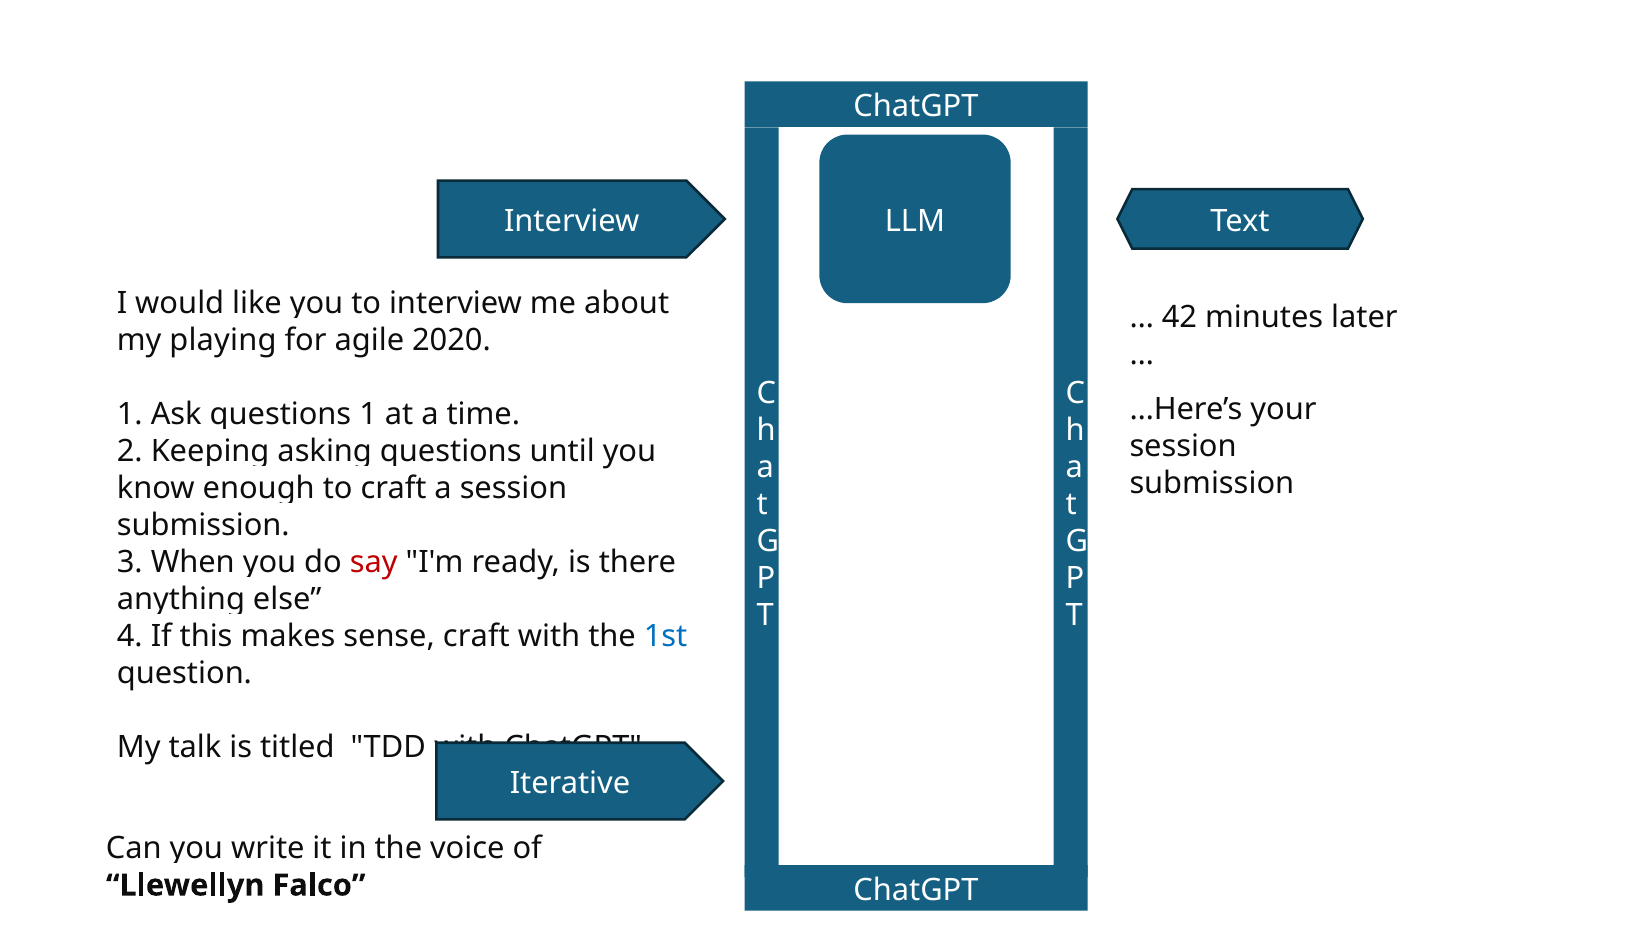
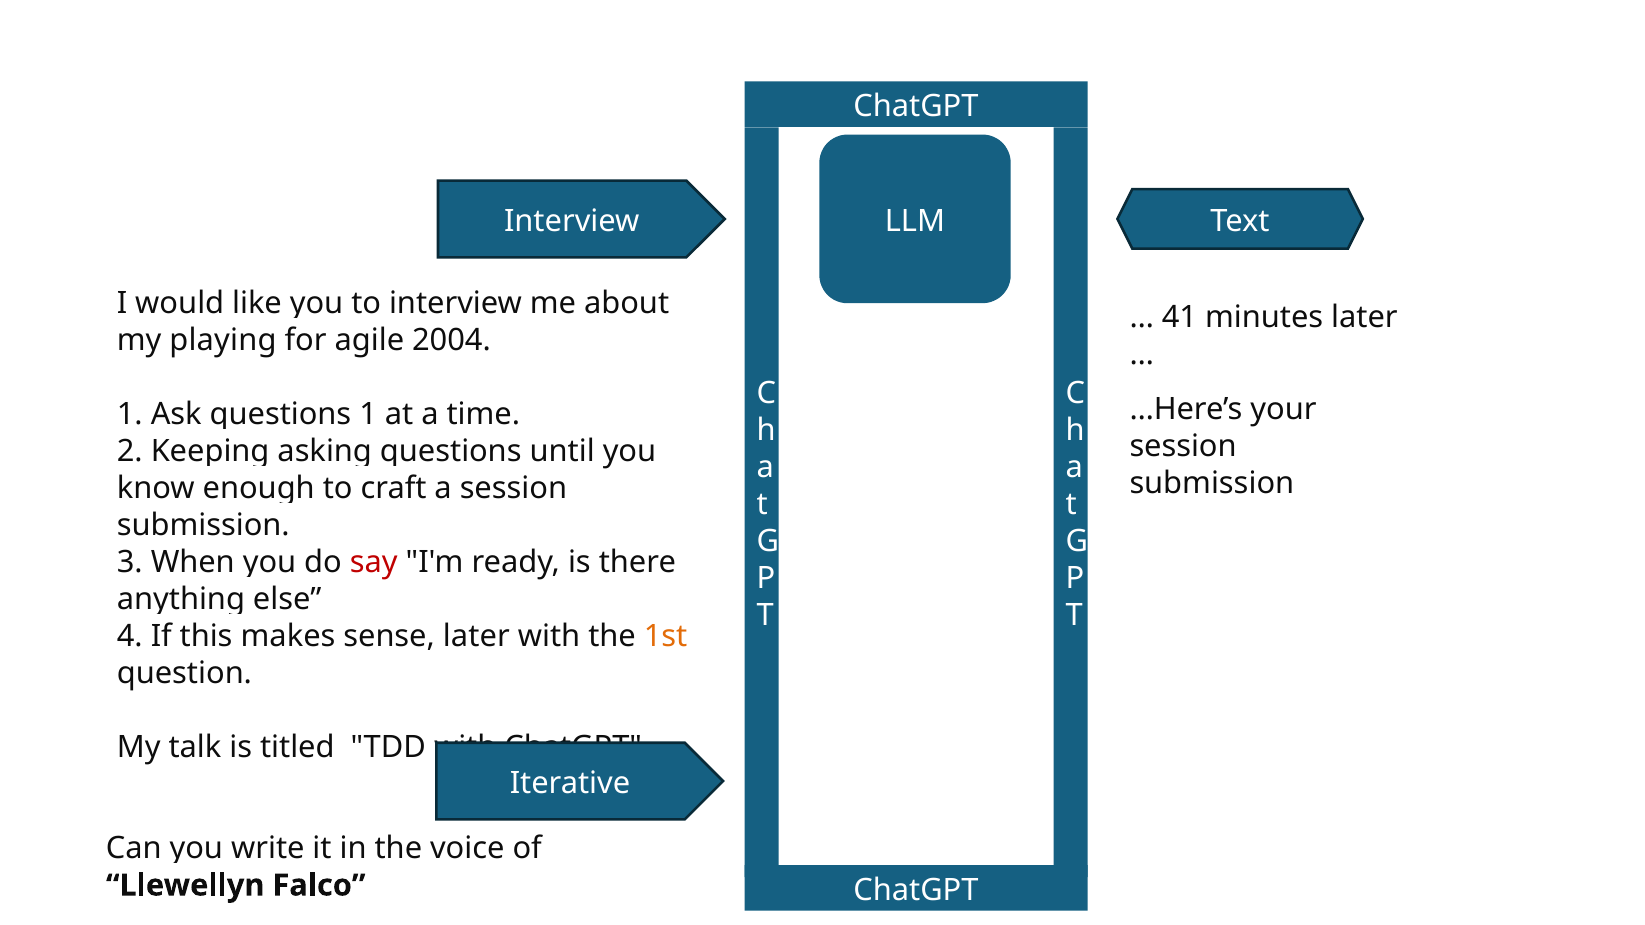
42: 42 -> 41 (1179, 317)
2020: 2020 -> 2004 (451, 340)
sense craft: craft -> later (476, 637)
1st colour: blue -> orange (666, 637)
